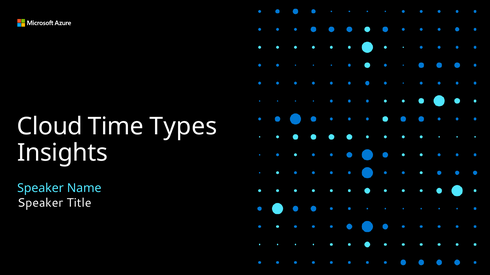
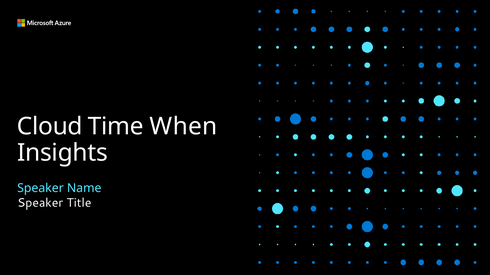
Types: Types -> When (183, 127)
